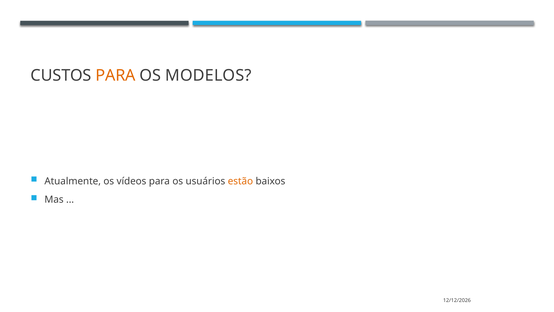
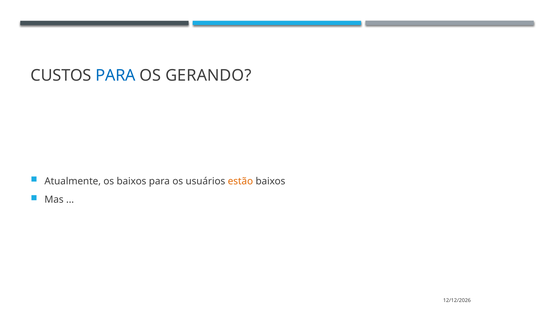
PARA colour: orange -> blue (116, 75)
MODELOS: MODELOS -> GERANDO (208, 75)
os vídeos: vídeos -> baixos (132, 181)
